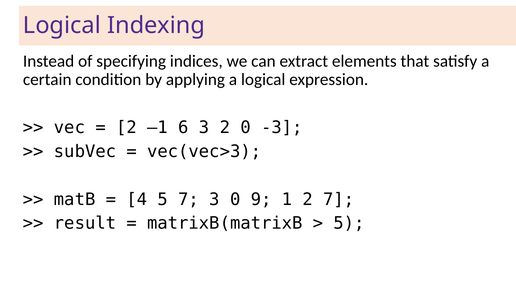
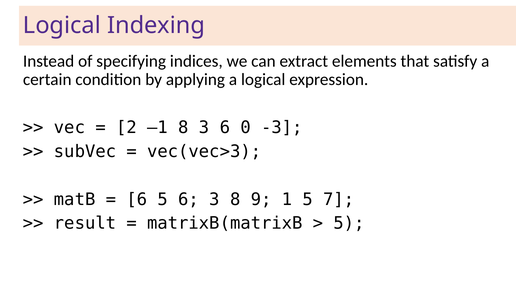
–1 6: 6 -> 8 (183, 128)
3 2: 2 -> 6 (225, 128)
4: 4 -> 6 (137, 200)
5 7: 7 -> 6 (189, 200)
3 0: 0 -> 8 (235, 200)
1 2: 2 -> 5 (308, 200)
